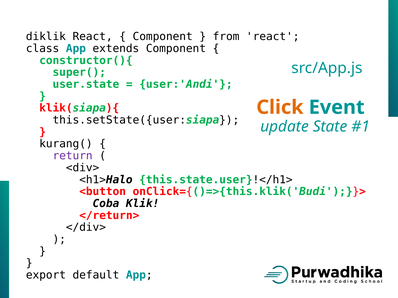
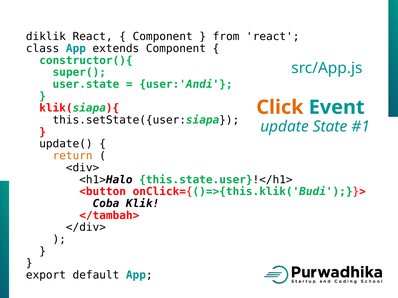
kurang(: kurang( -> update( (66, 144)
return colour: purple -> orange (73, 156)
</return>: </return> -> </tambah> (109, 216)
